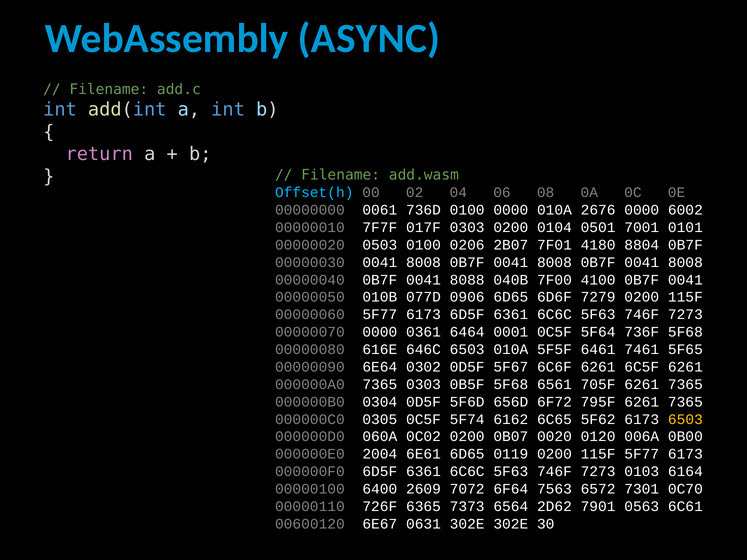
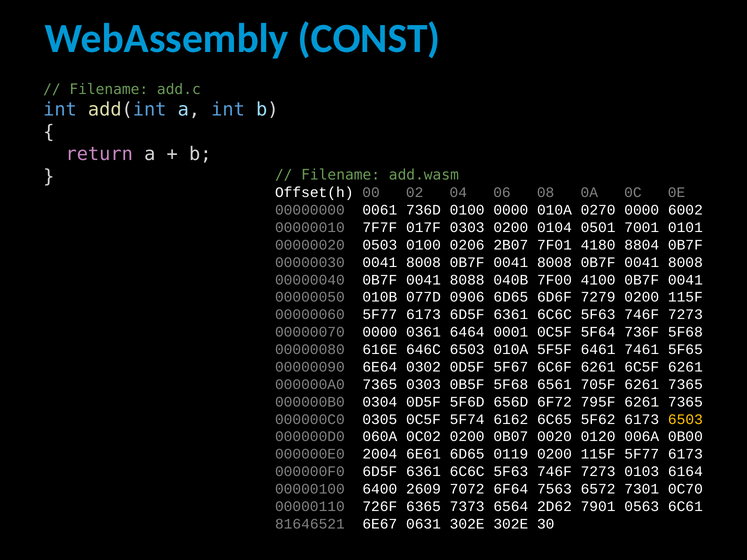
ASYNC: ASYNC -> CONST (369, 38)
Offset(h colour: light blue -> white (314, 193)
2676: 2676 -> 0270 (598, 210)
00600120: 00600120 -> 81646521 (310, 524)
